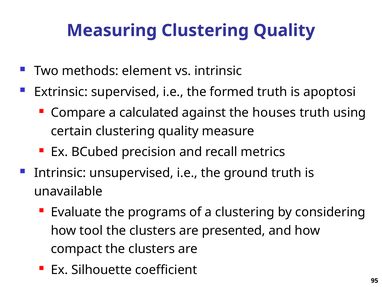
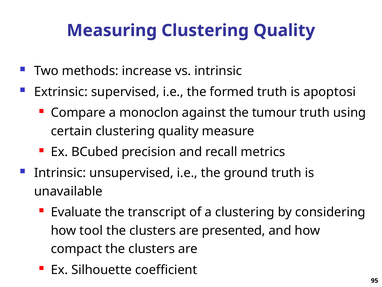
element: element -> increase (147, 71)
calculated: calculated -> monoclon (149, 113)
houses: houses -> tumour (274, 113)
programs: programs -> transcript (157, 212)
